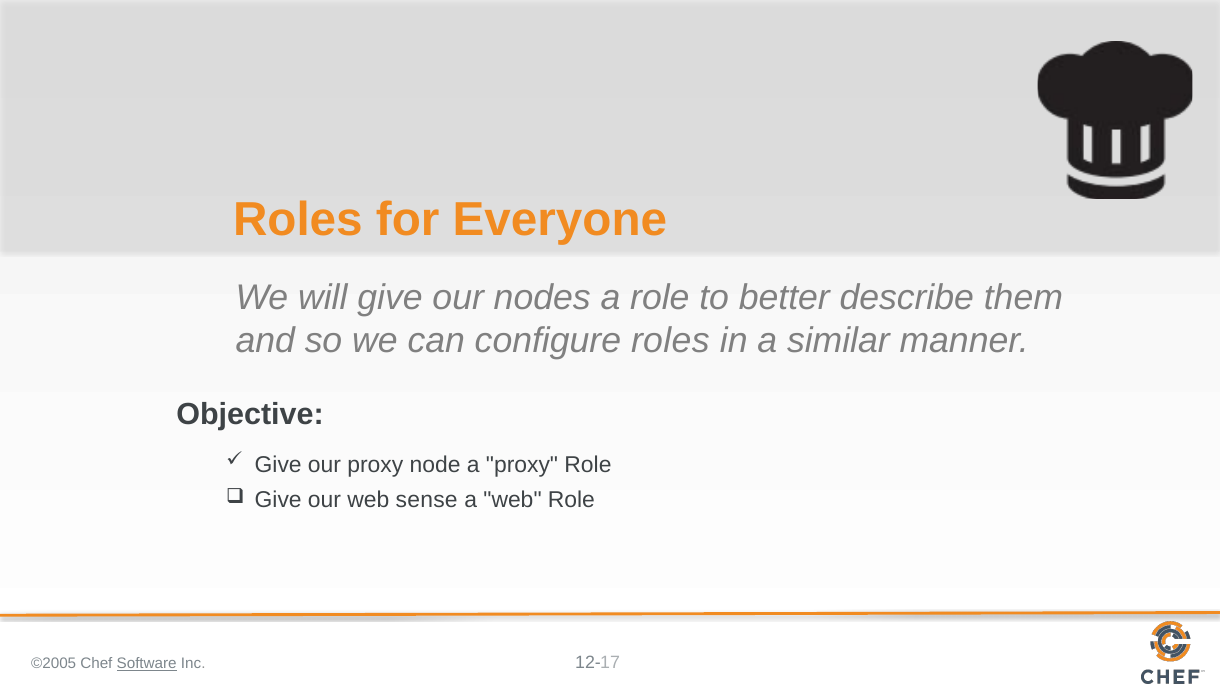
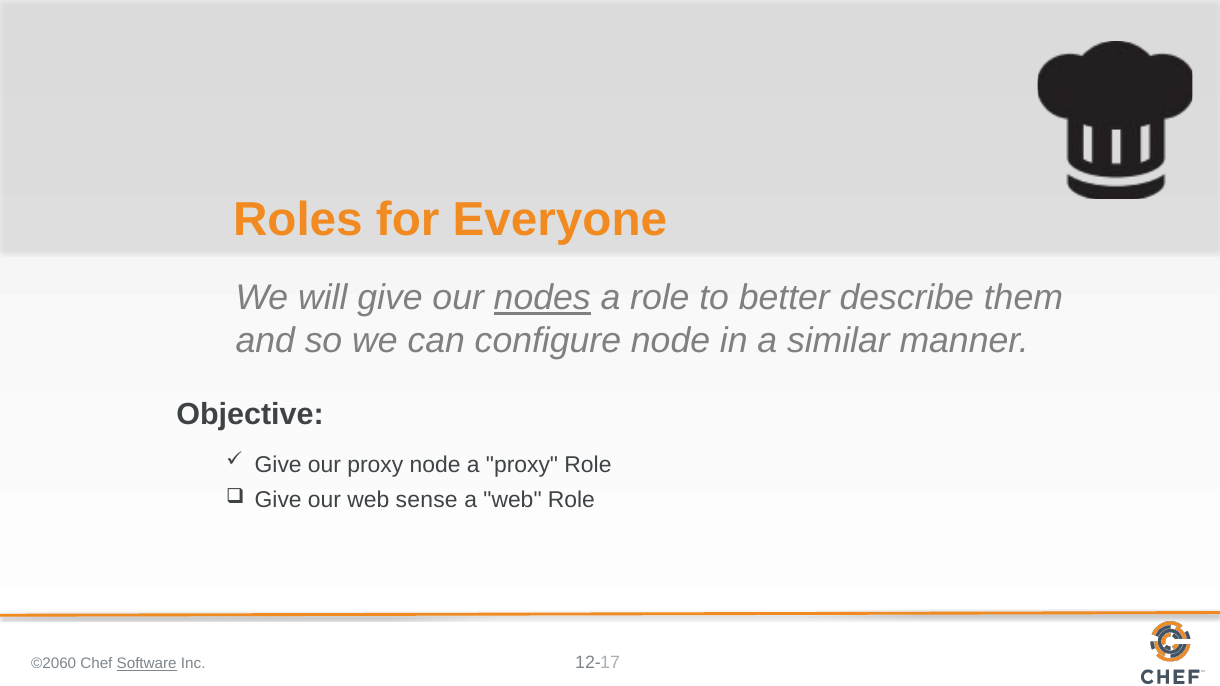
nodes underline: none -> present (542, 298)
configure roles: roles -> node (671, 341)
©2005: ©2005 -> ©2060 (54, 664)
